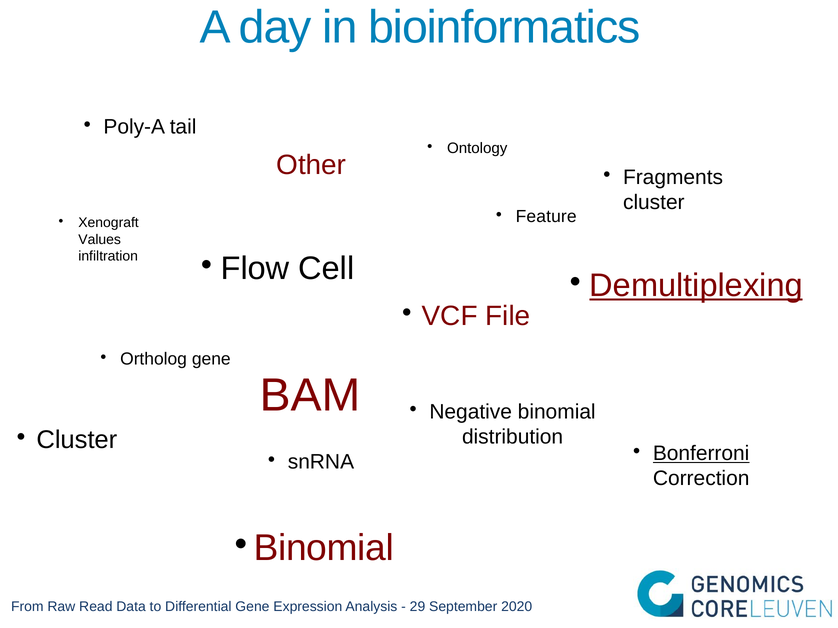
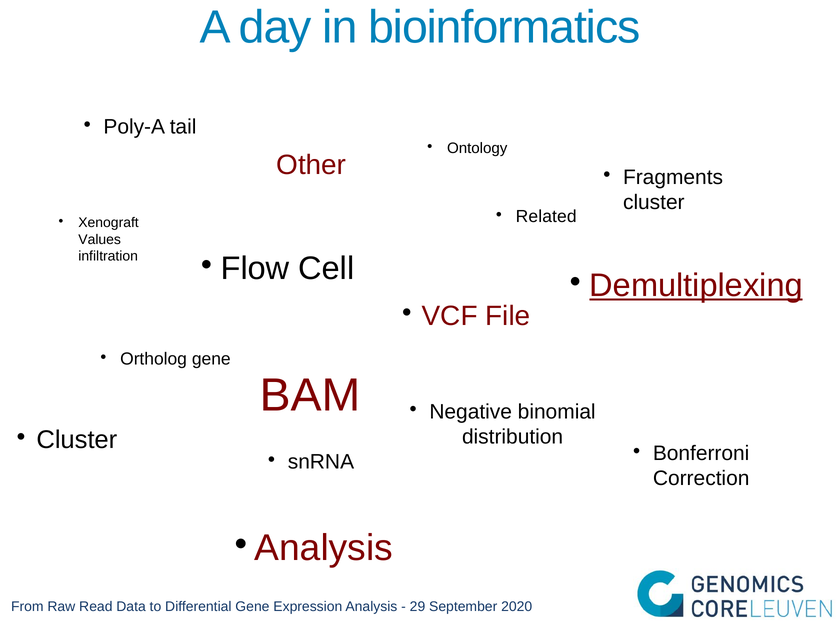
Feature: Feature -> Related (546, 217)
Bonferroni underline: present -> none (701, 454)
Binomial: Binomial -> Analysis (324, 549)
